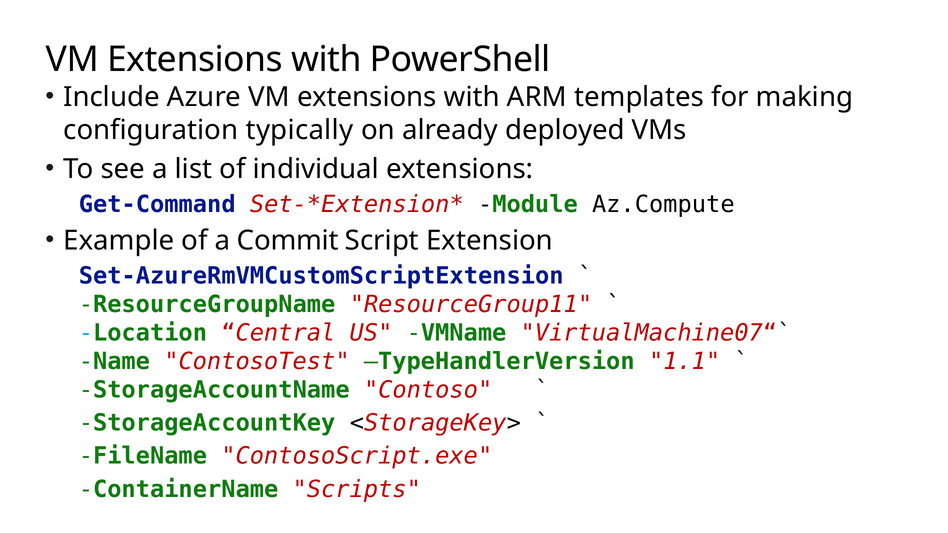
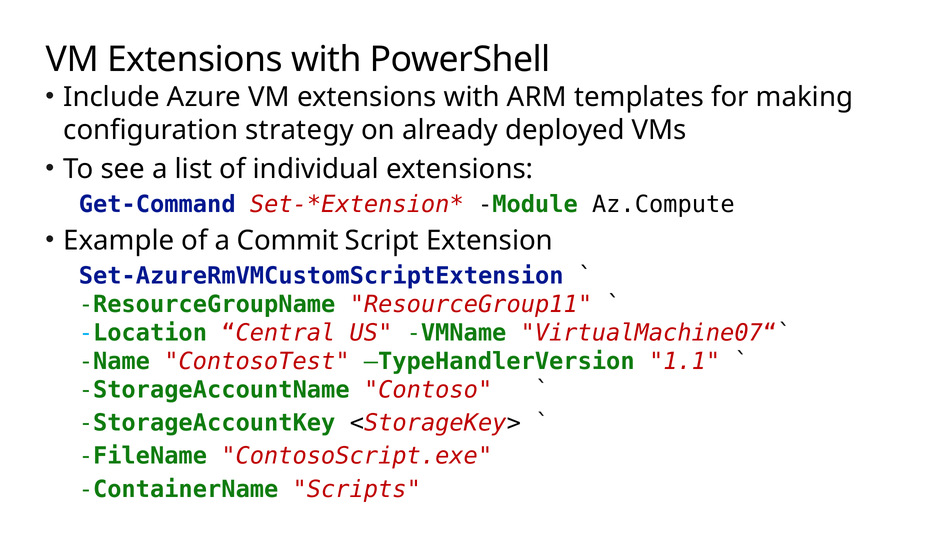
typically: typically -> strategy (300, 130)
